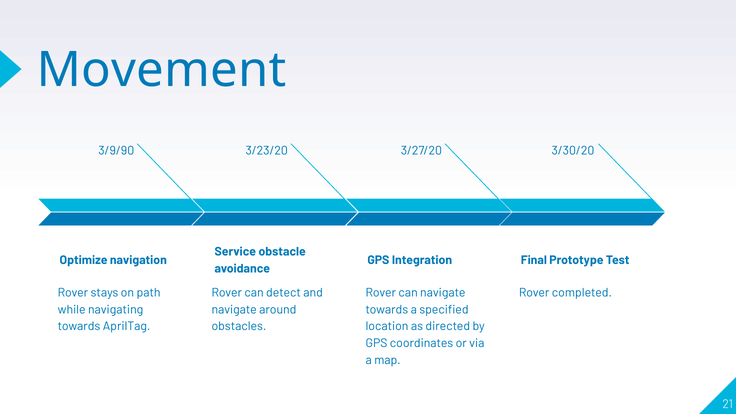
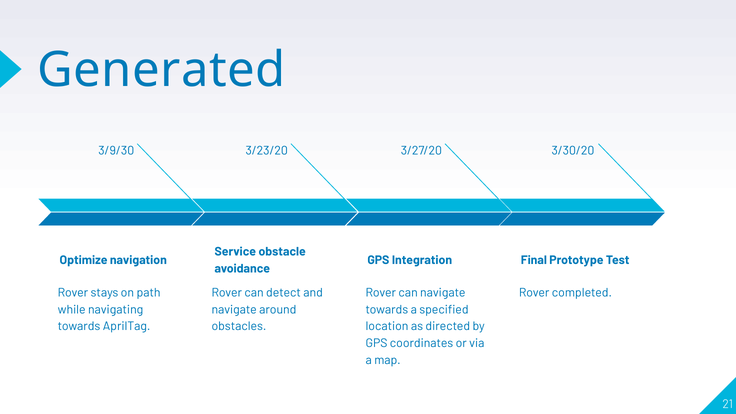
Movement: Movement -> Generated (161, 70)
3/9/90: 3/9/90 -> 3/9/30 (116, 151)
